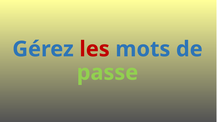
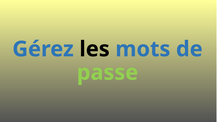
les colour: red -> black (95, 49)
